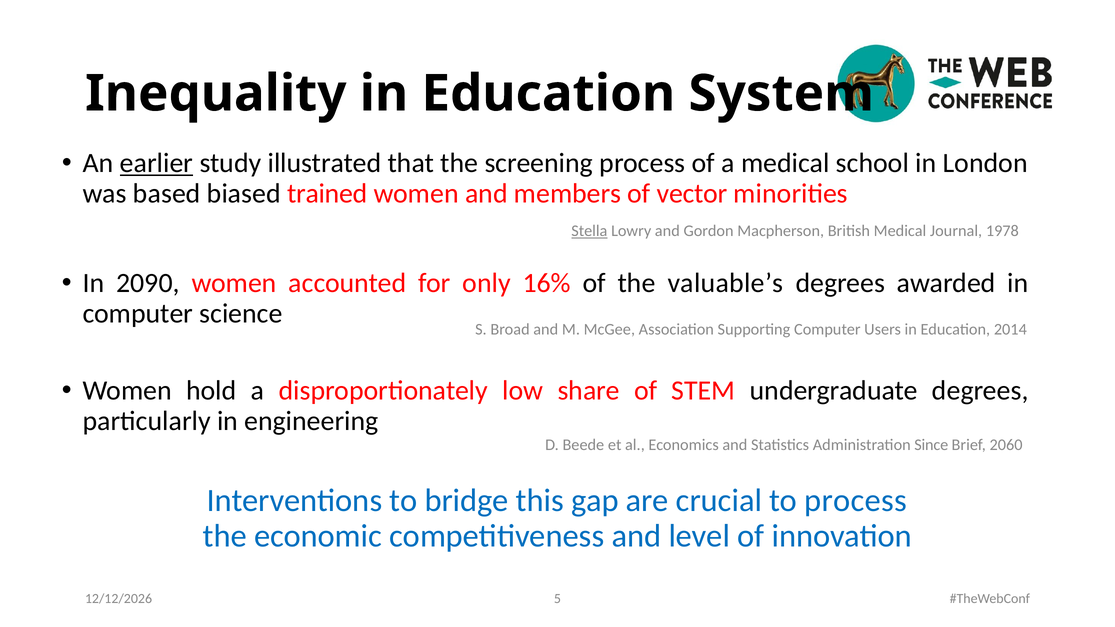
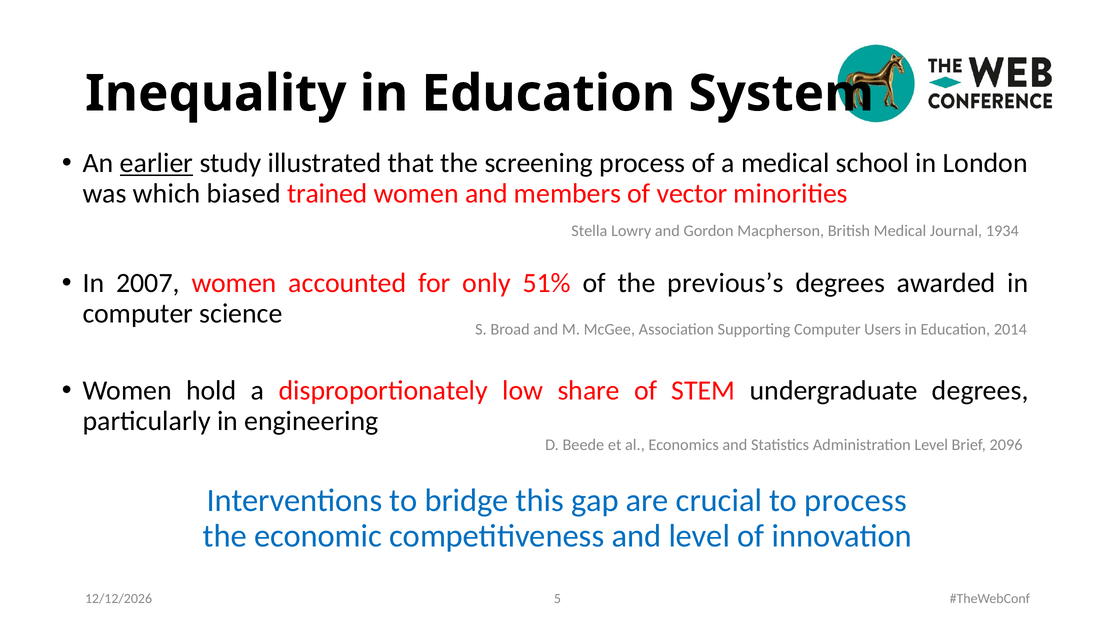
based: based -> which (167, 193)
Stella underline: present -> none (589, 231)
1978: 1978 -> 1934 (1002, 231)
2090: 2090 -> 2007 (148, 283)
16%: 16% -> 51% (547, 283)
valuable’s: valuable’s -> previous’s (725, 283)
Administration Since: Since -> Level (931, 445)
2060: 2060 -> 2096 (1006, 445)
